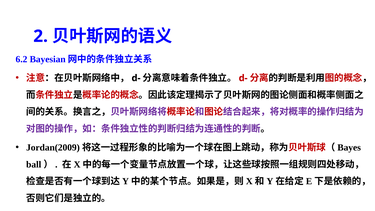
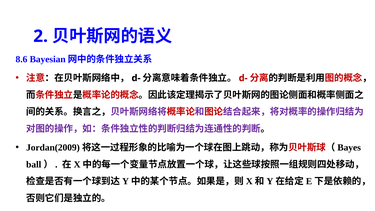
6.2: 6.2 -> 8.6 (21, 59)
